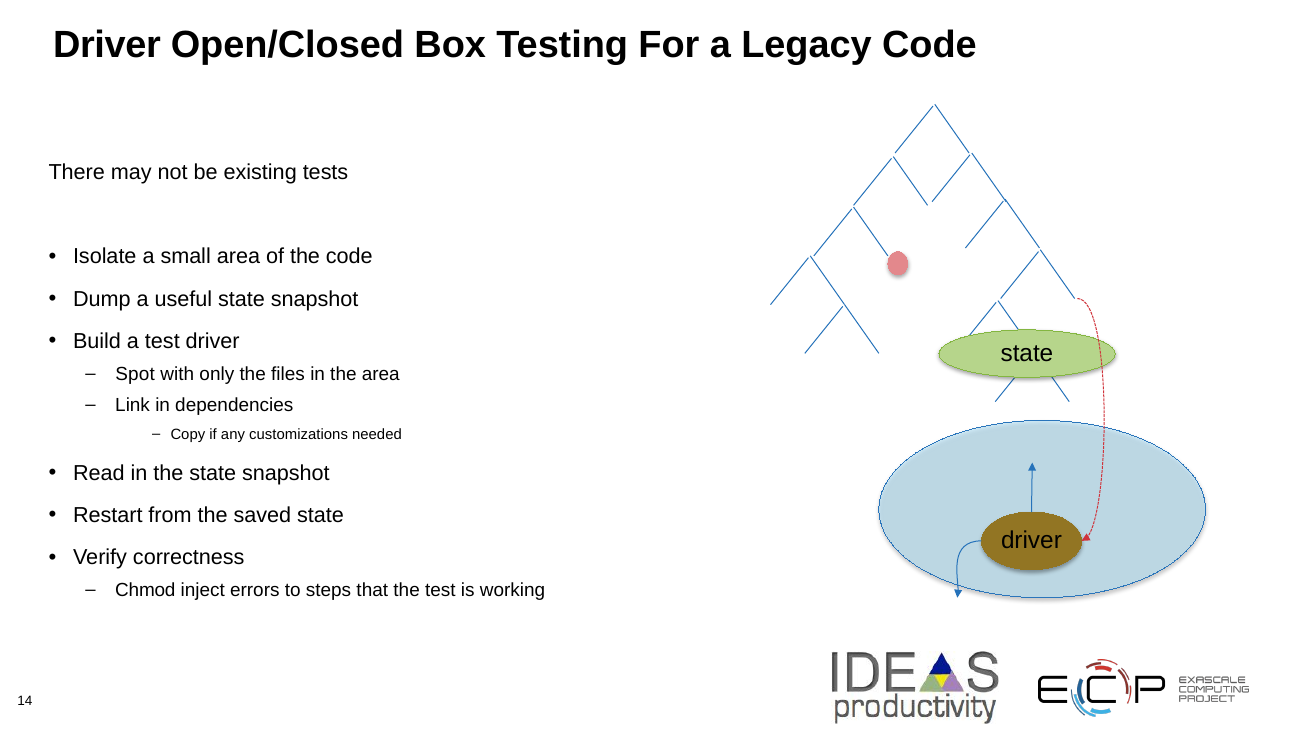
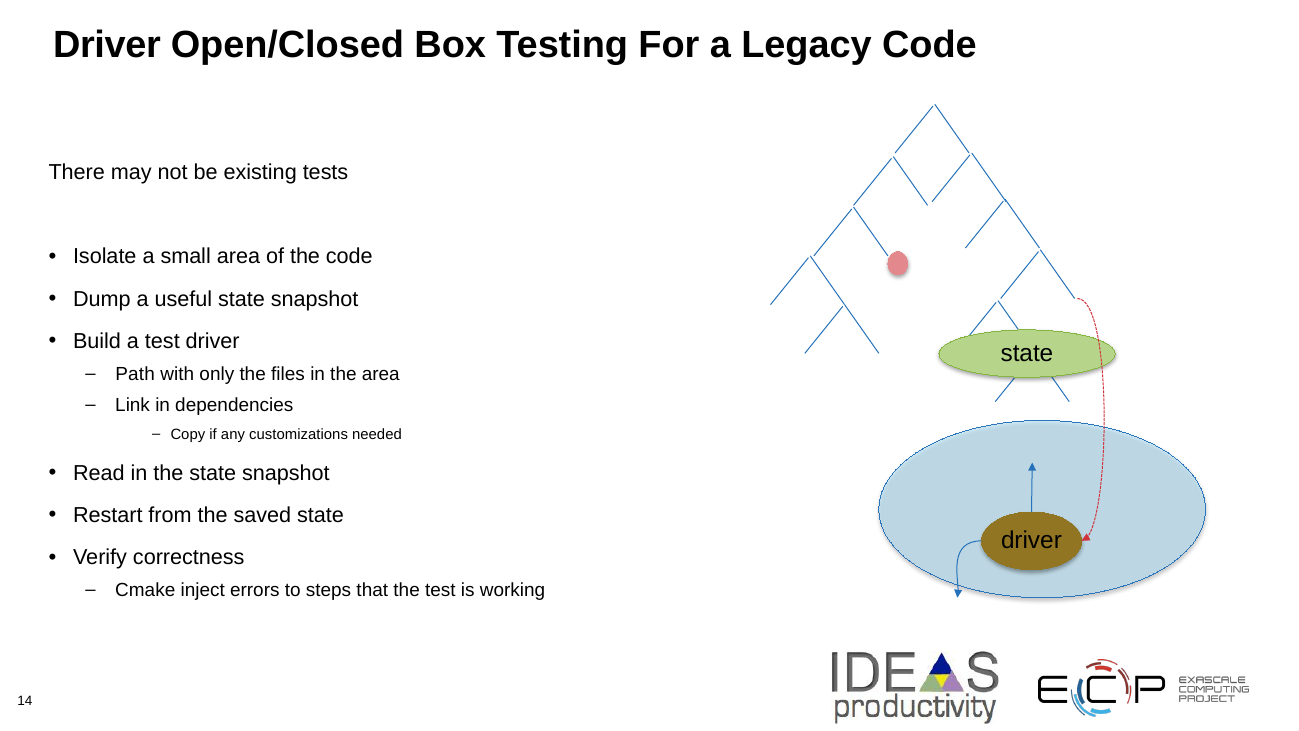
Spot: Spot -> Path (135, 374)
Chmod: Chmod -> Cmake (145, 590)
